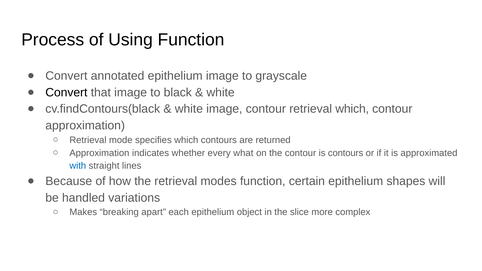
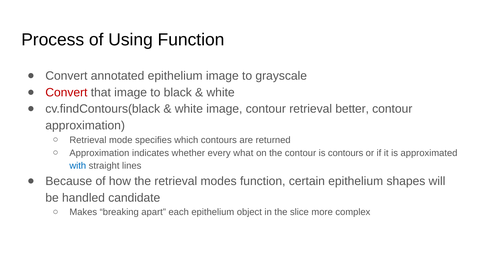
Convert colour: black -> red (66, 92)
retrieval which: which -> better (352, 109)
variations: variations -> candidate (134, 198)
